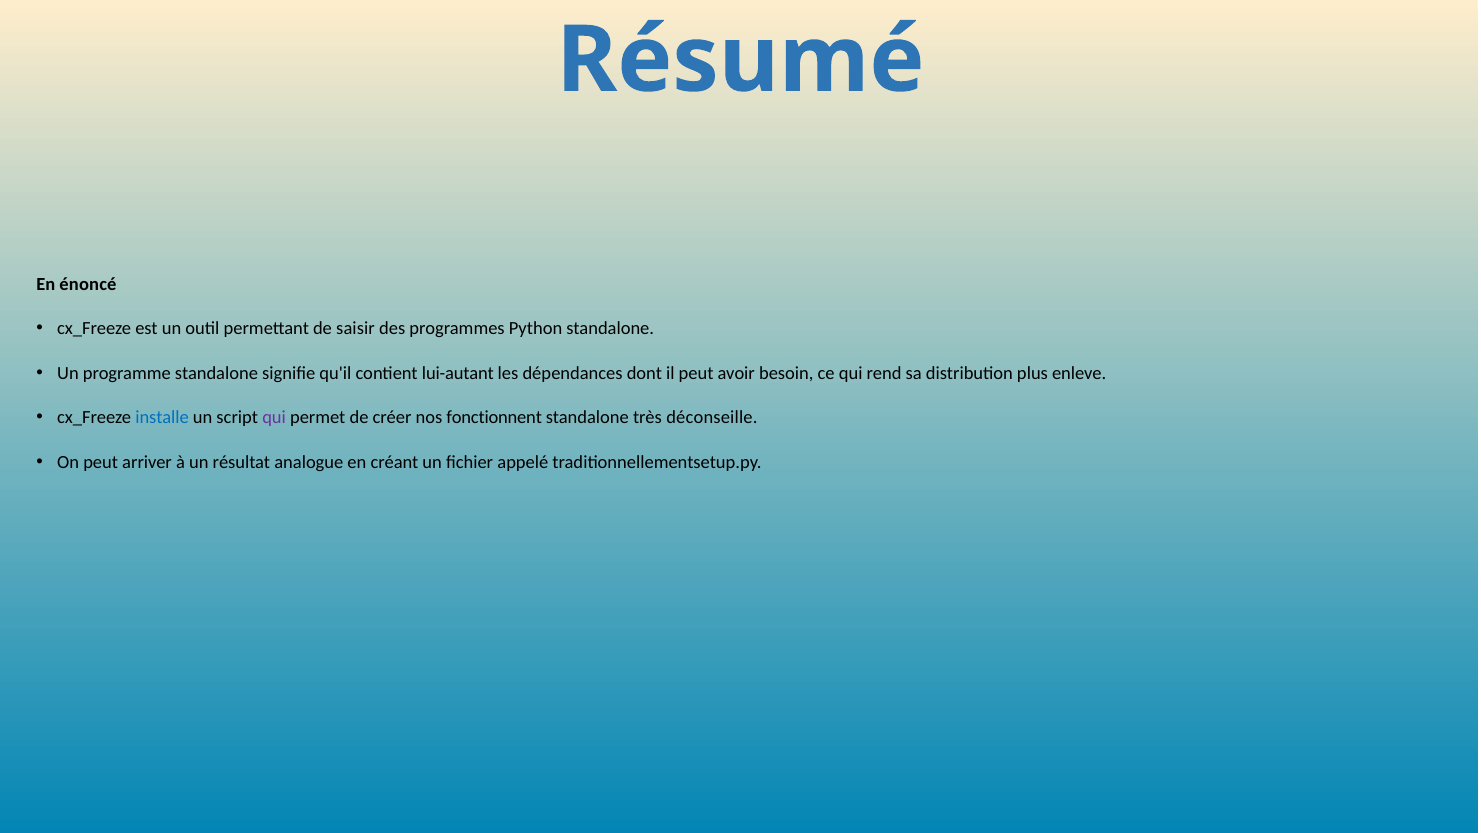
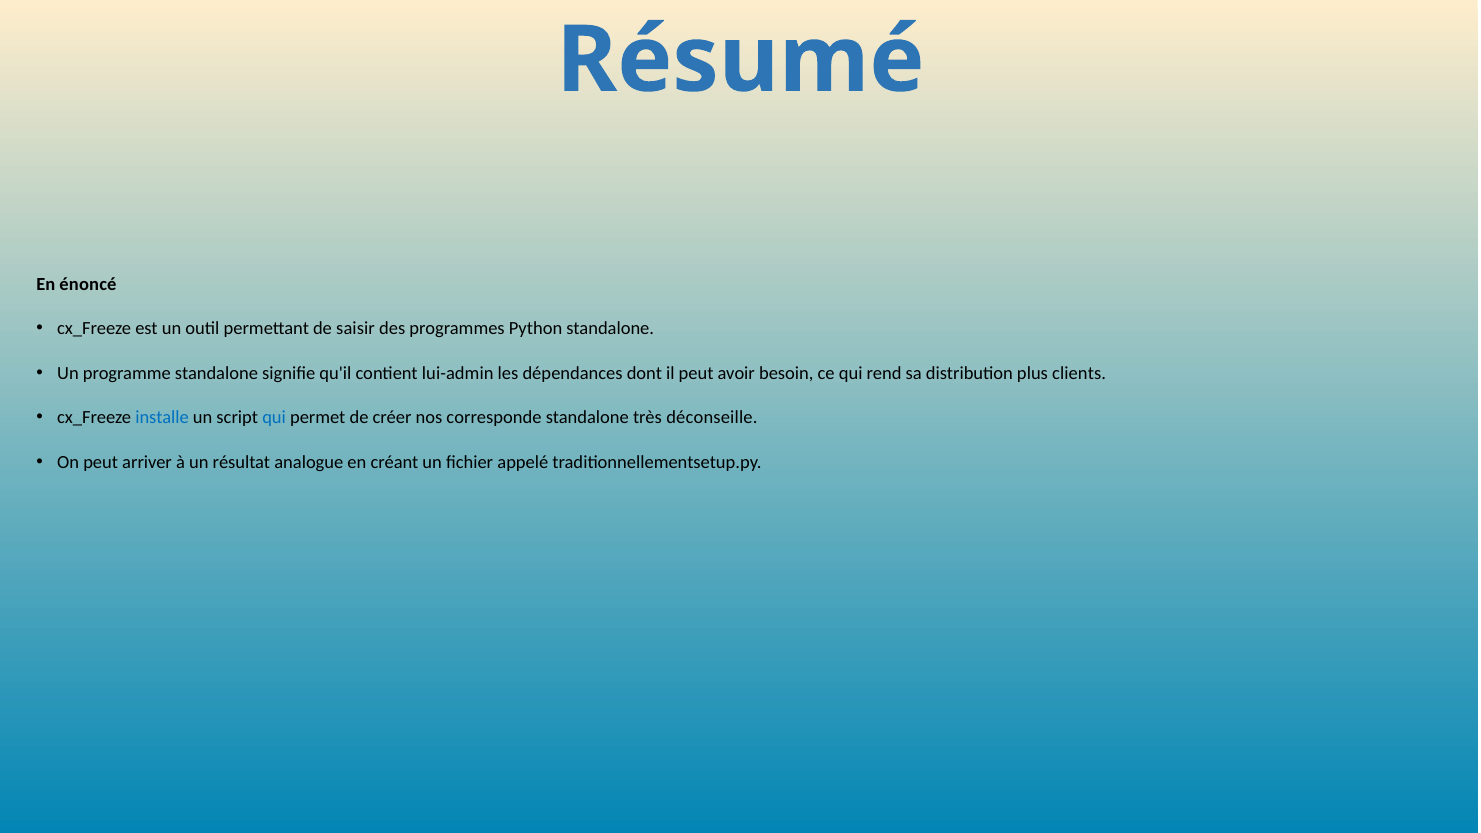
lui-autant: lui-autant -> lui-admin (458, 373)
enleve: enleve -> clients (1079, 373)
qui colour: purple -> blue (274, 418)
fonctionnent: fonctionnent -> corresponde (494, 418)
